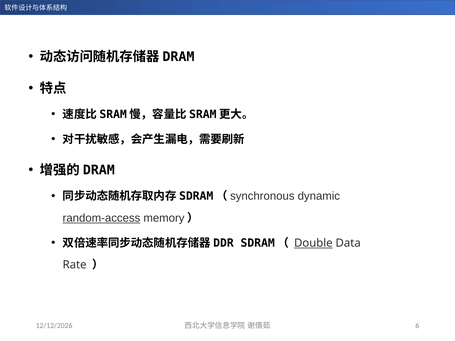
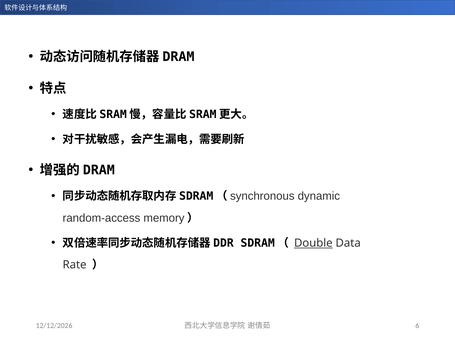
random-access underline: present -> none (101, 218)
